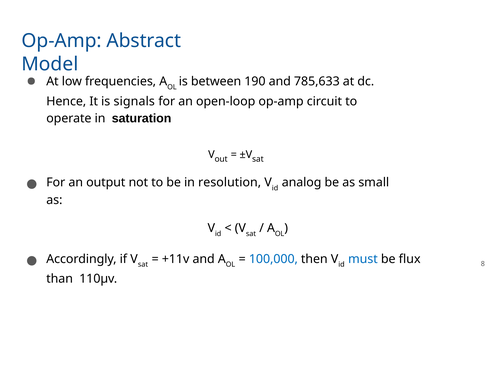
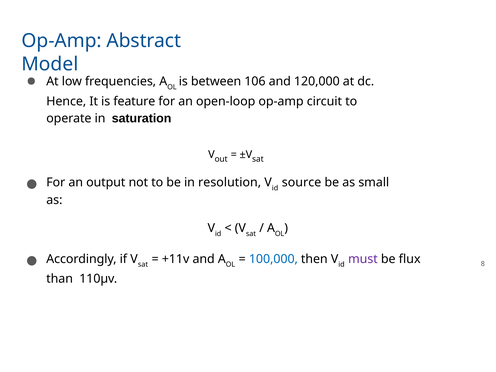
190: 190 -> 106 (255, 81)
785,633: 785,633 -> 120,000 (317, 81)
signals: signals -> feature (134, 101)
analog: analog -> source (302, 182)
must colour: blue -> purple (363, 259)
